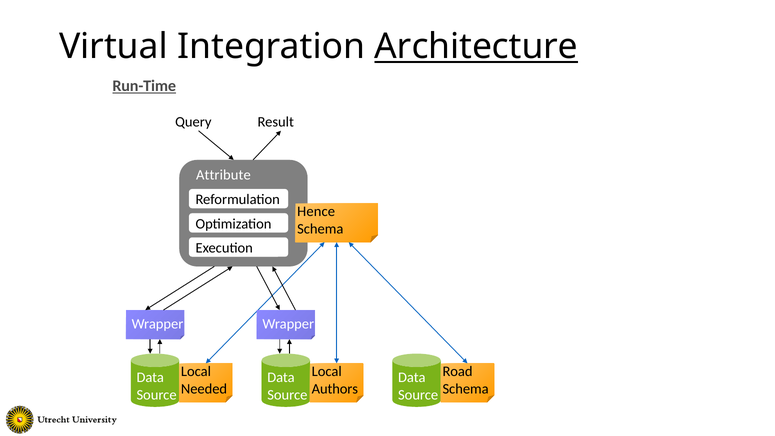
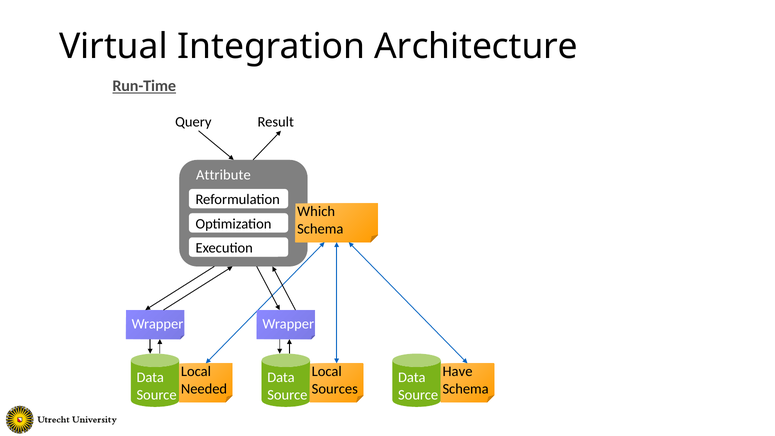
Architecture underline: present -> none (476, 47)
Hence: Hence -> Which (316, 211)
Road: Road -> Have (457, 372)
Authors: Authors -> Sources (335, 389)
